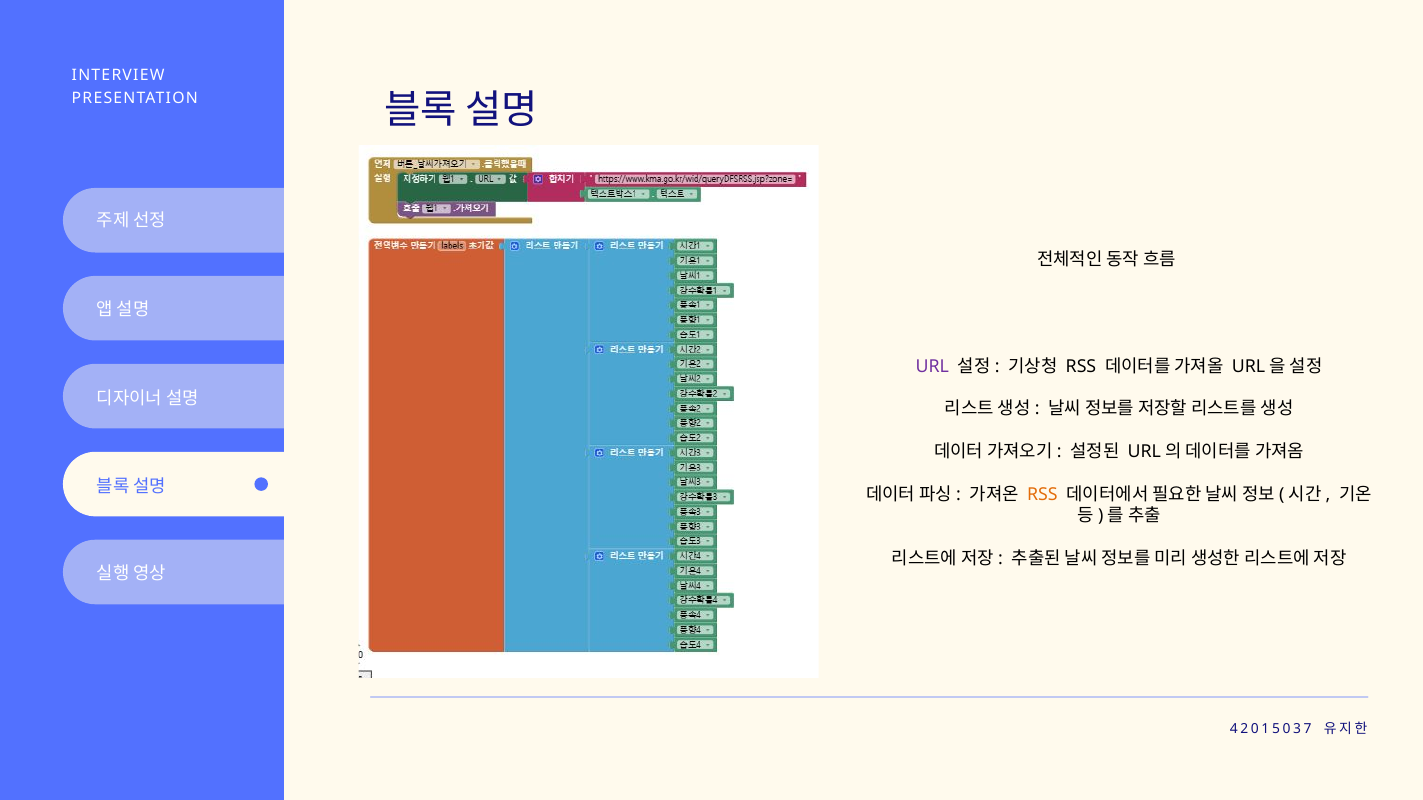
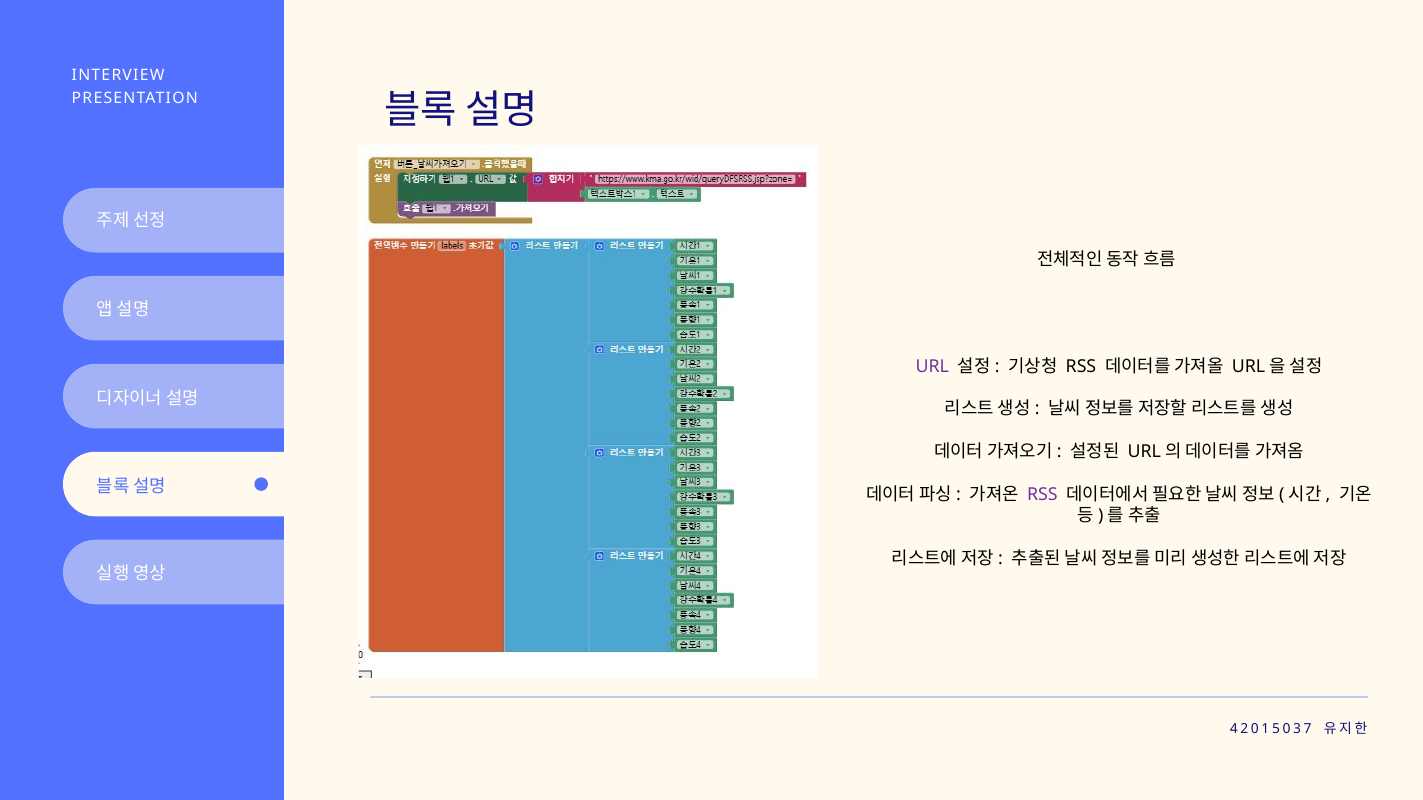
RSS colour: orange -> purple (1042, 494)
